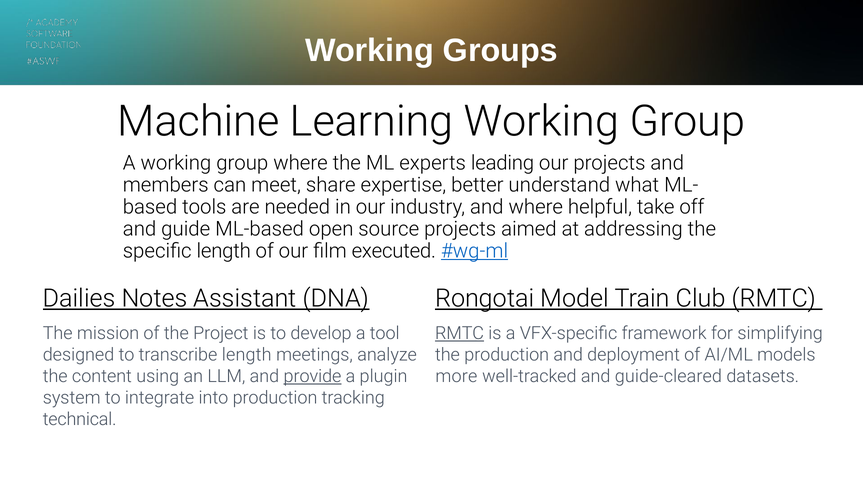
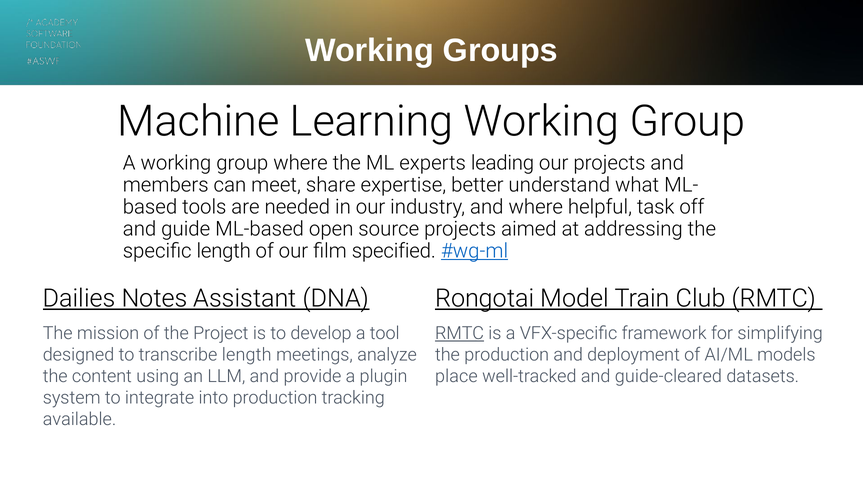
take: take -> task (656, 207)
executed: executed -> specified (394, 251)
provide underline: present -> none (312, 377)
more: more -> place (456, 377)
technical: technical -> available (79, 420)
